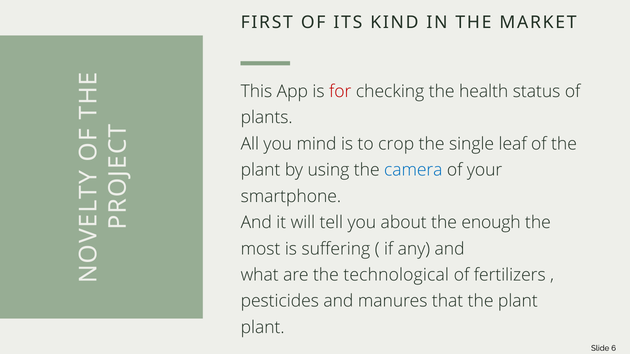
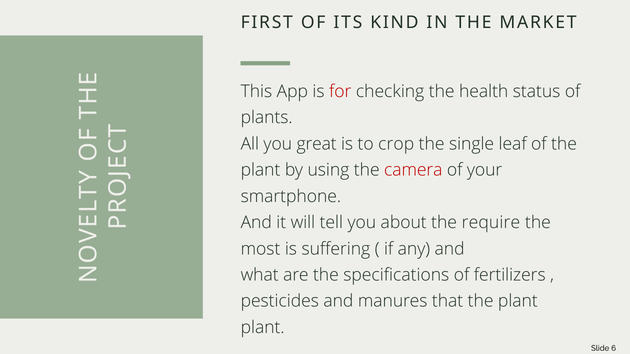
mind: mind -> great (317, 144)
camera colour: blue -> red (413, 170)
enough: enough -> require (491, 223)
technological: technological -> specifications (396, 275)
